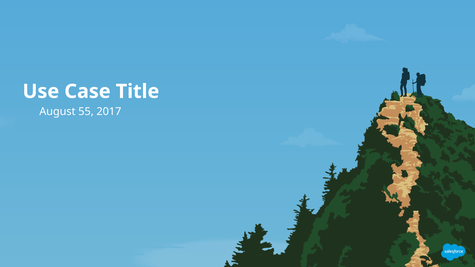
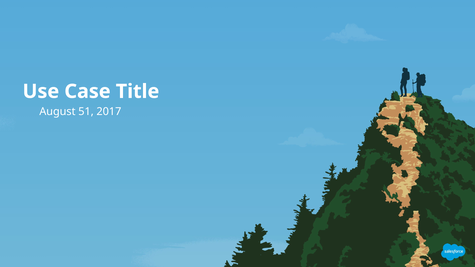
55: 55 -> 51 (86, 112)
